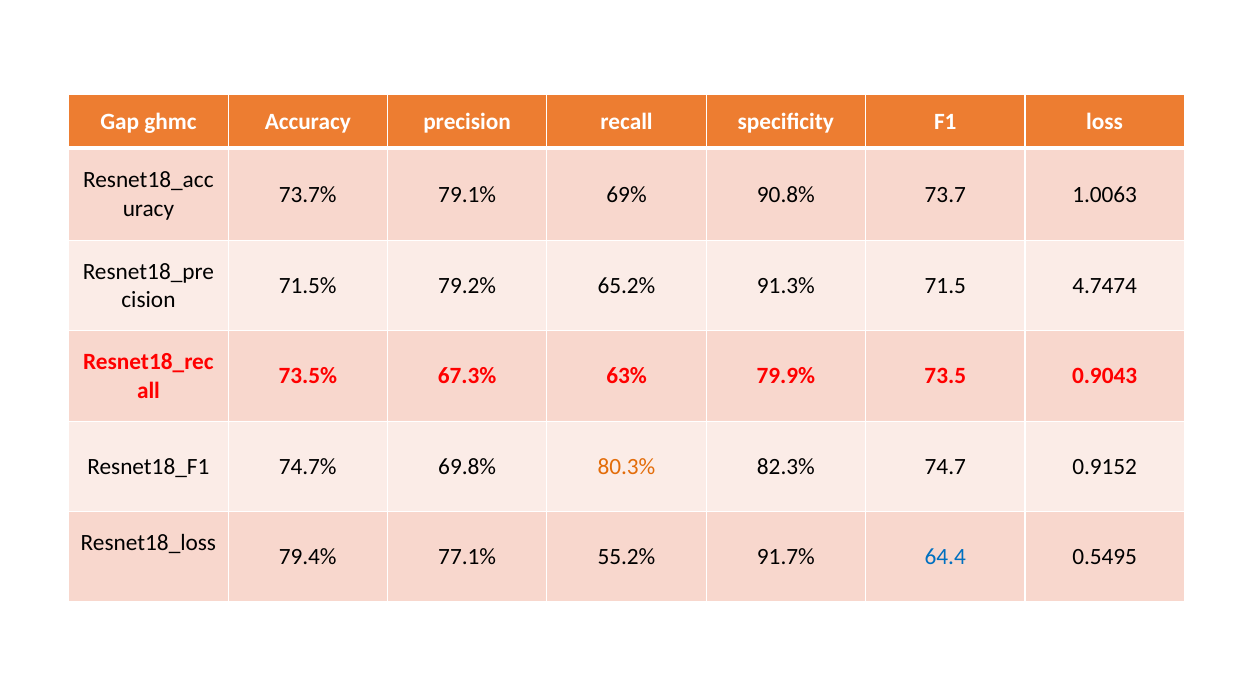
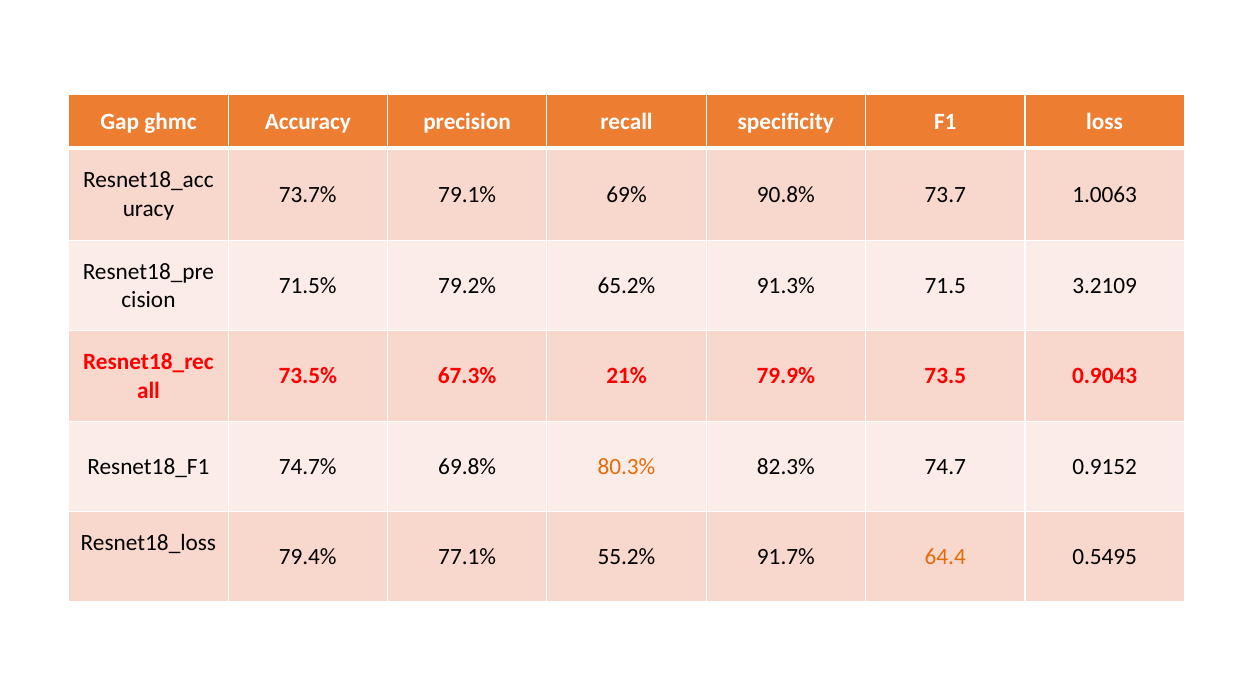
4.7474: 4.7474 -> 3.2109 (1105, 286)
63%: 63% -> 21% (627, 376)
64.4 colour: blue -> orange (945, 557)
